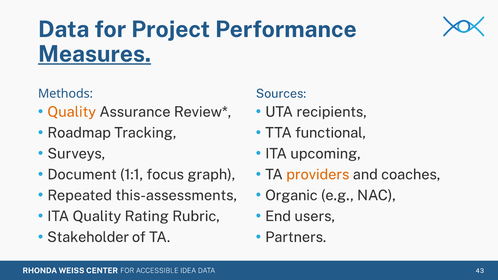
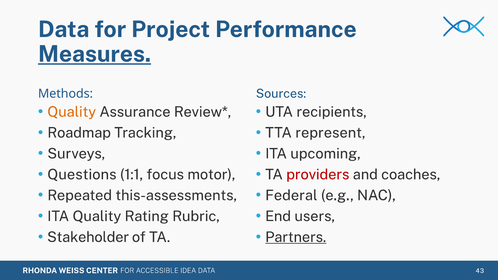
functional: functional -> represent (330, 133)
Document: Document -> Questions (82, 175)
graph: graph -> motor (211, 175)
providers colour: orange -> red (318, 175)
Organic: Organic -> Federal (291, 195)
Partners underline: none -> present (296, 237)
